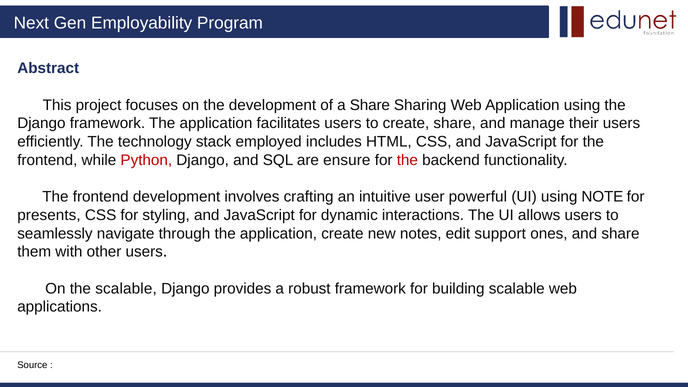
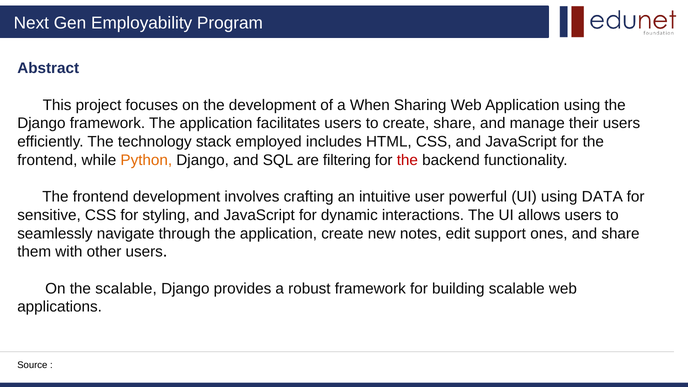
a Share: Share -> When (370, 105)
Python colour: red -> orange (146, 160)
ensure: ensure -> filtering (347, 160)
NOTE: NOTE -> DATA (602, 197)
presents: presents -> sensitive (49, 215)
